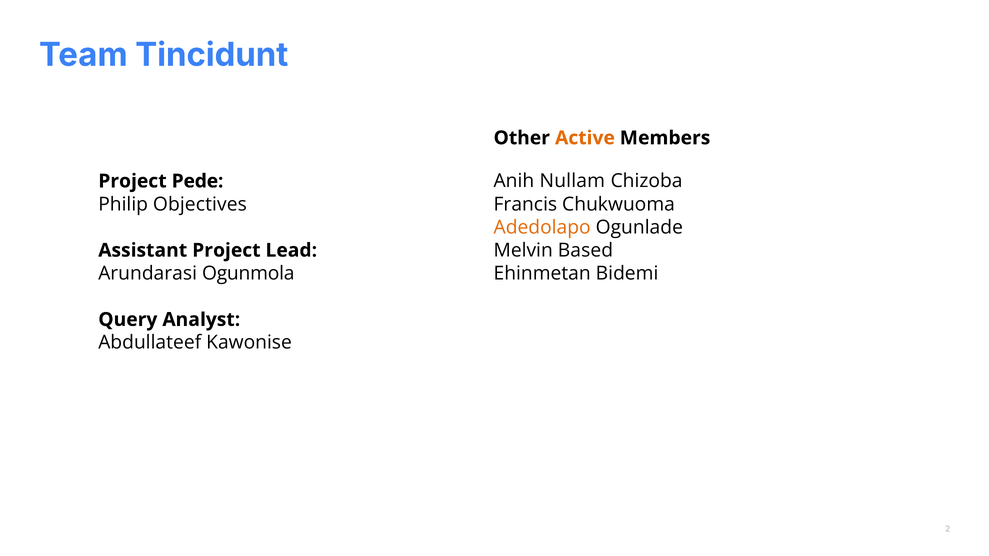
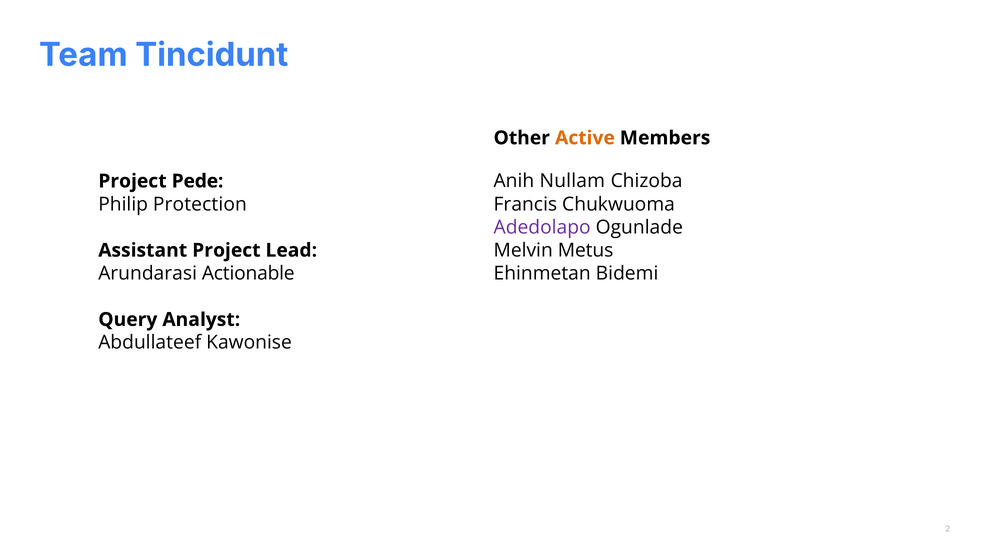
Objectives: Objectives -> Protection (200, 204)
Adedolapo colour: orange -> purple (542, 227)
Based: Based -> Metus (586, 251)
Ogunmola: Ogunmola -> Actionable (248, 274)
